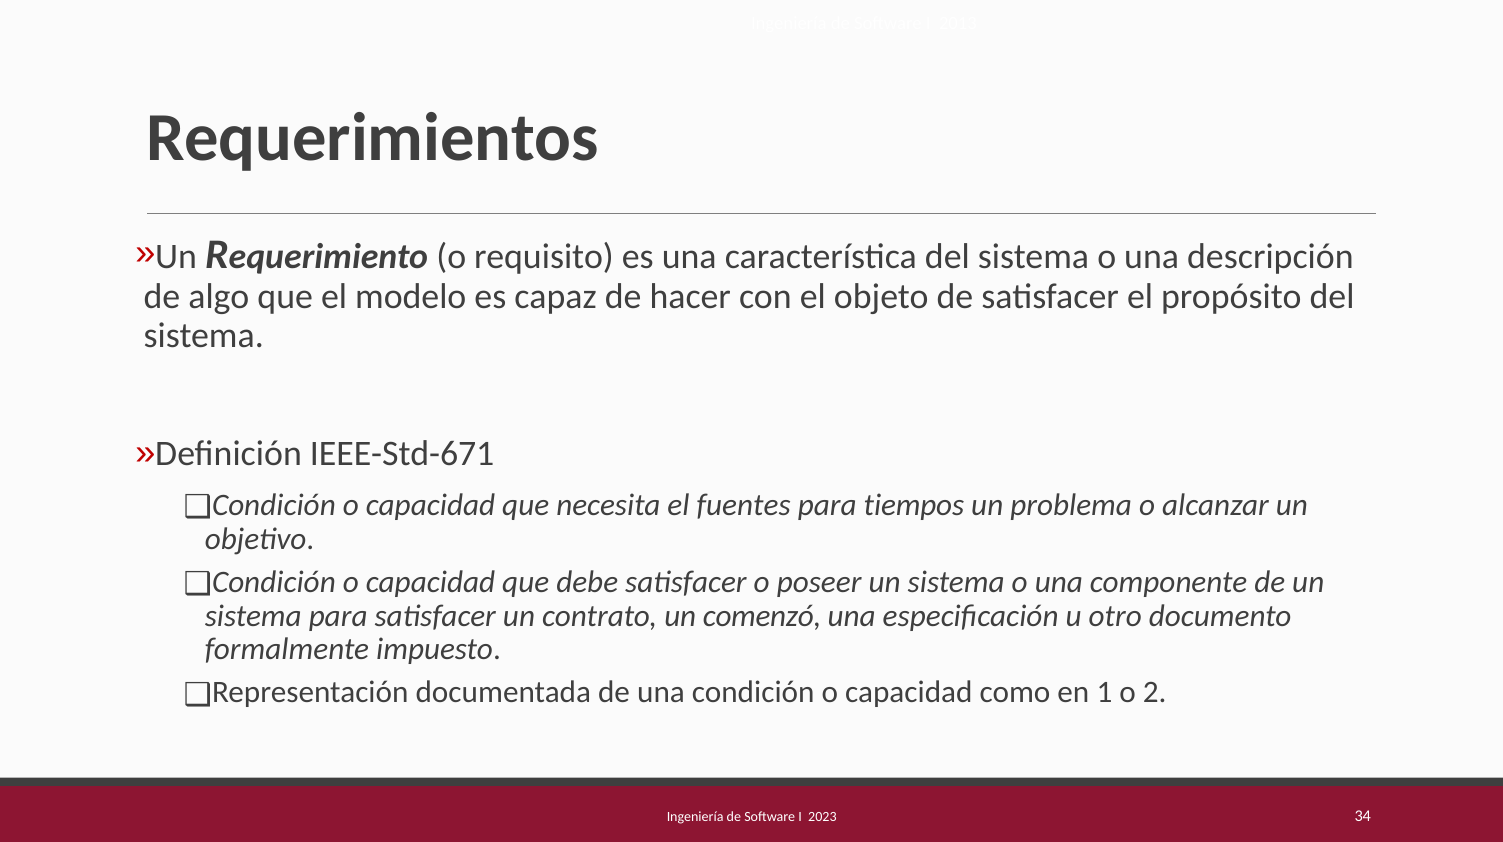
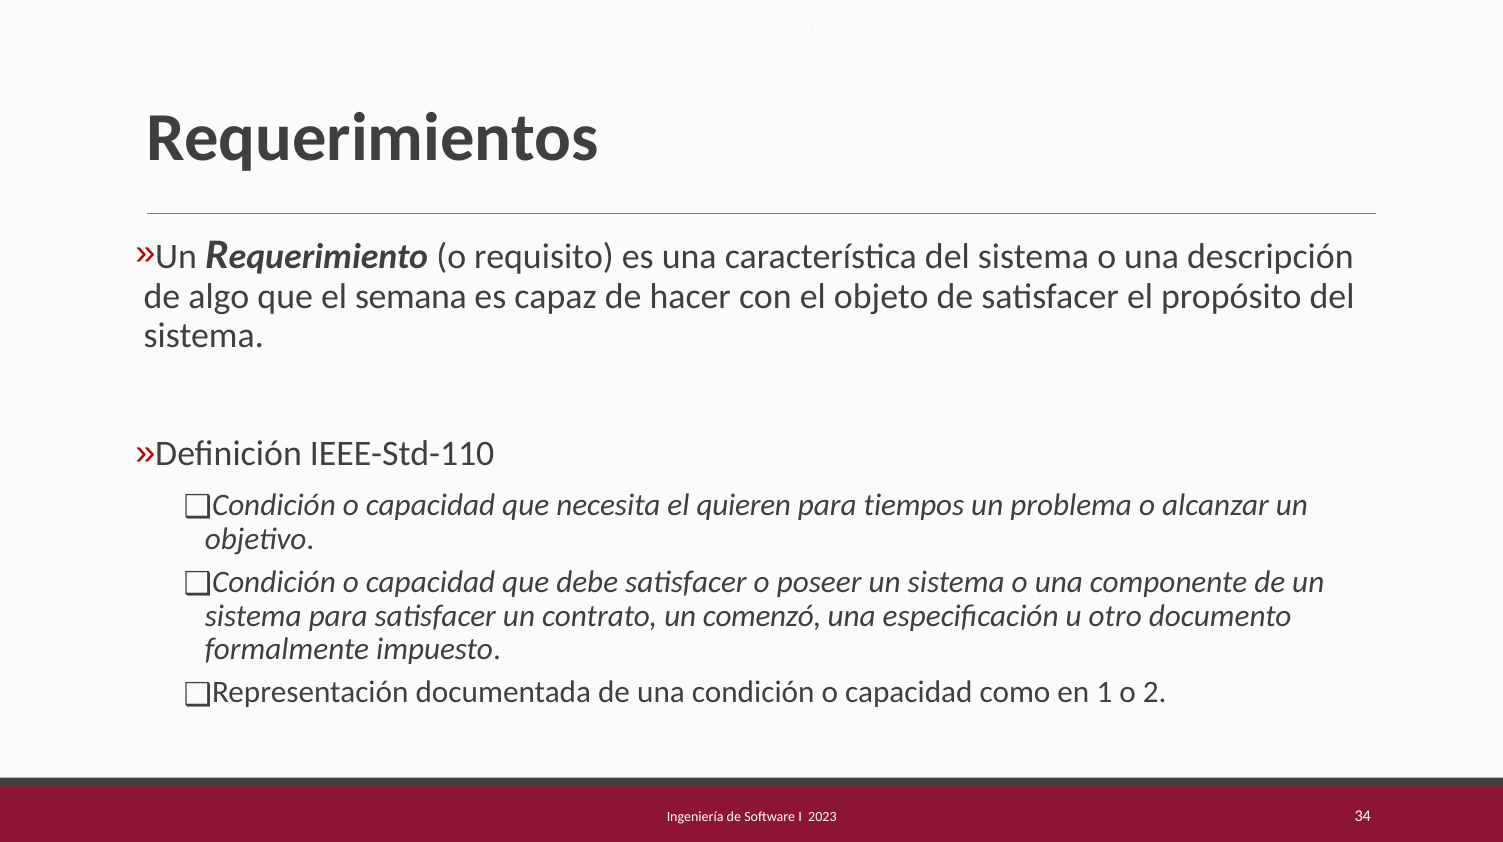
modelo: modelo -> semana (411, 297)
IEEE-Std-671: IEEE-Std-671 -> IEEE-Std-110 (402, 454)
fuentes: fuentes -> quieren (744, 505)
